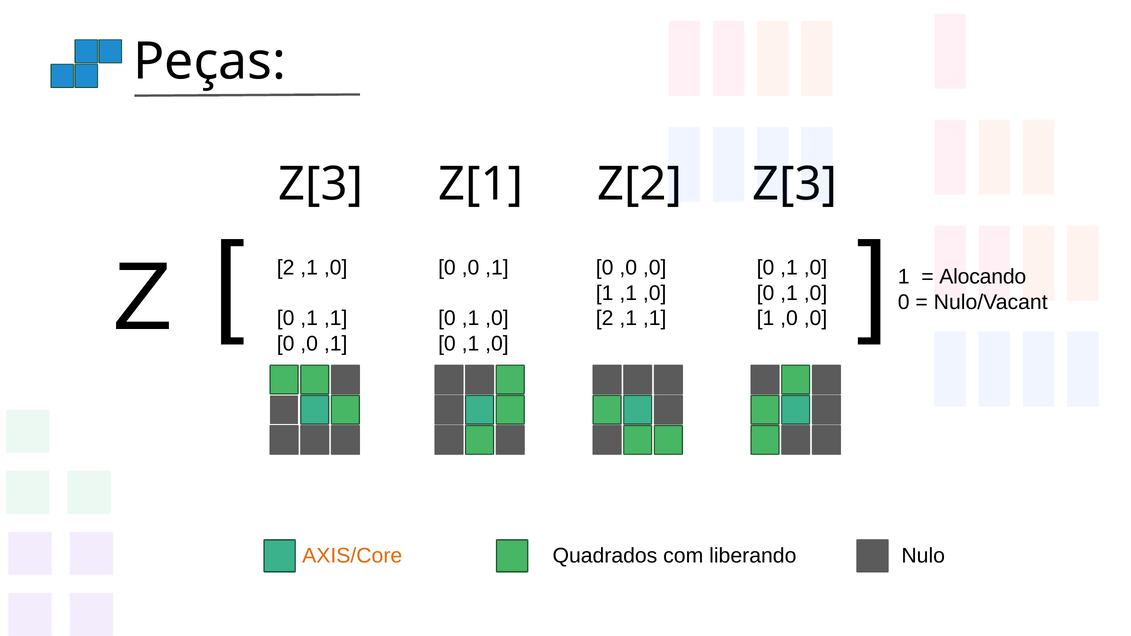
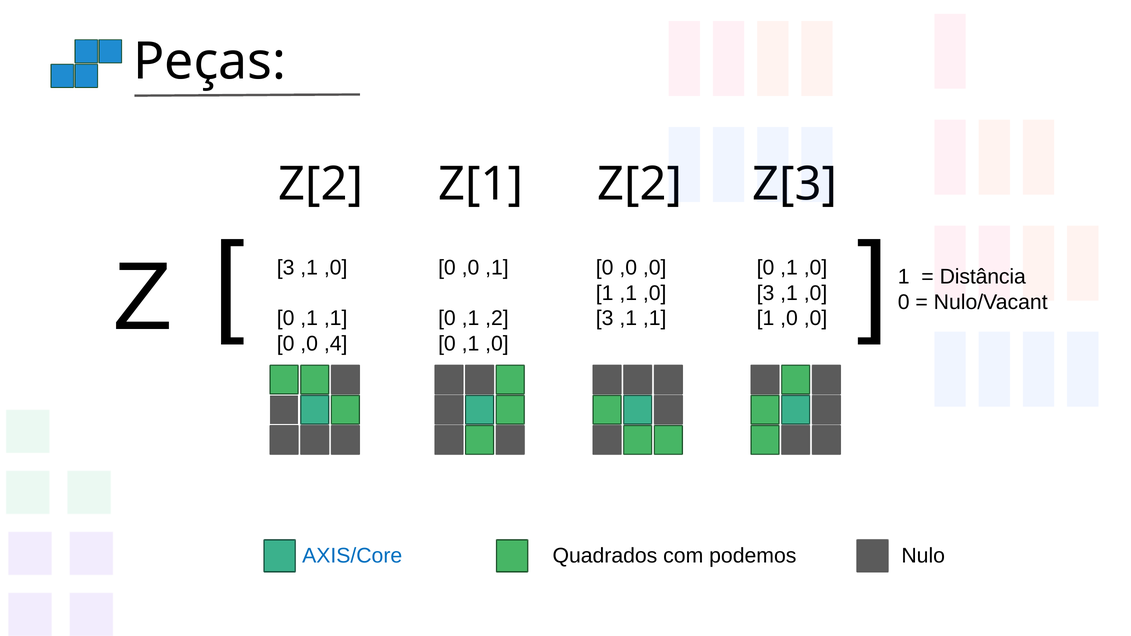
Z[3: Z[3 -> Z[2 (321, 184)
2: 2 -> 3 (286, 268)
Alocando: Alocando -> Distância (983, 277)
0: 0 -> 3 (766, 293)
,0: ,0 -> ,2 (497, 319)
2: 2 -> 3 (605, 319)
,1: ,1 -> ,4 (336, 344)
AXIS/Core colour: orange -> blue (352, 556)
liberando: liberando -> podemos (753, 556)
